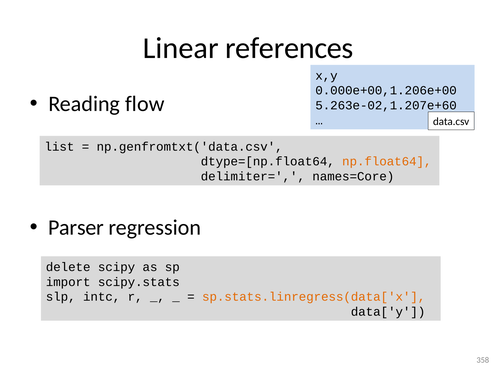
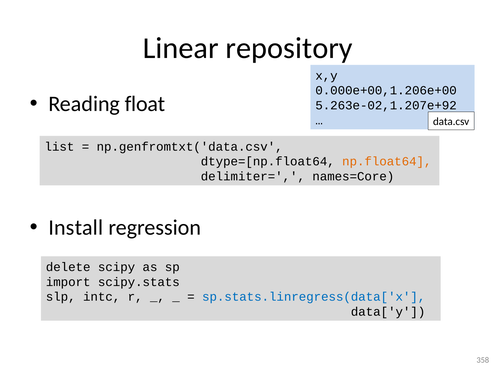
references: references -> repository (289, 48)
flow: flow -> float (145, 104)
5.263e-02,1.207e+60: 5.263e-02,1.207e+60 -> 5.263e-02,1.207e+92 (386, 105)
Parser: Parser -> Install (76, 228)
sp.stats.linregress(data['x colour: orange -> blue (314, 297)
